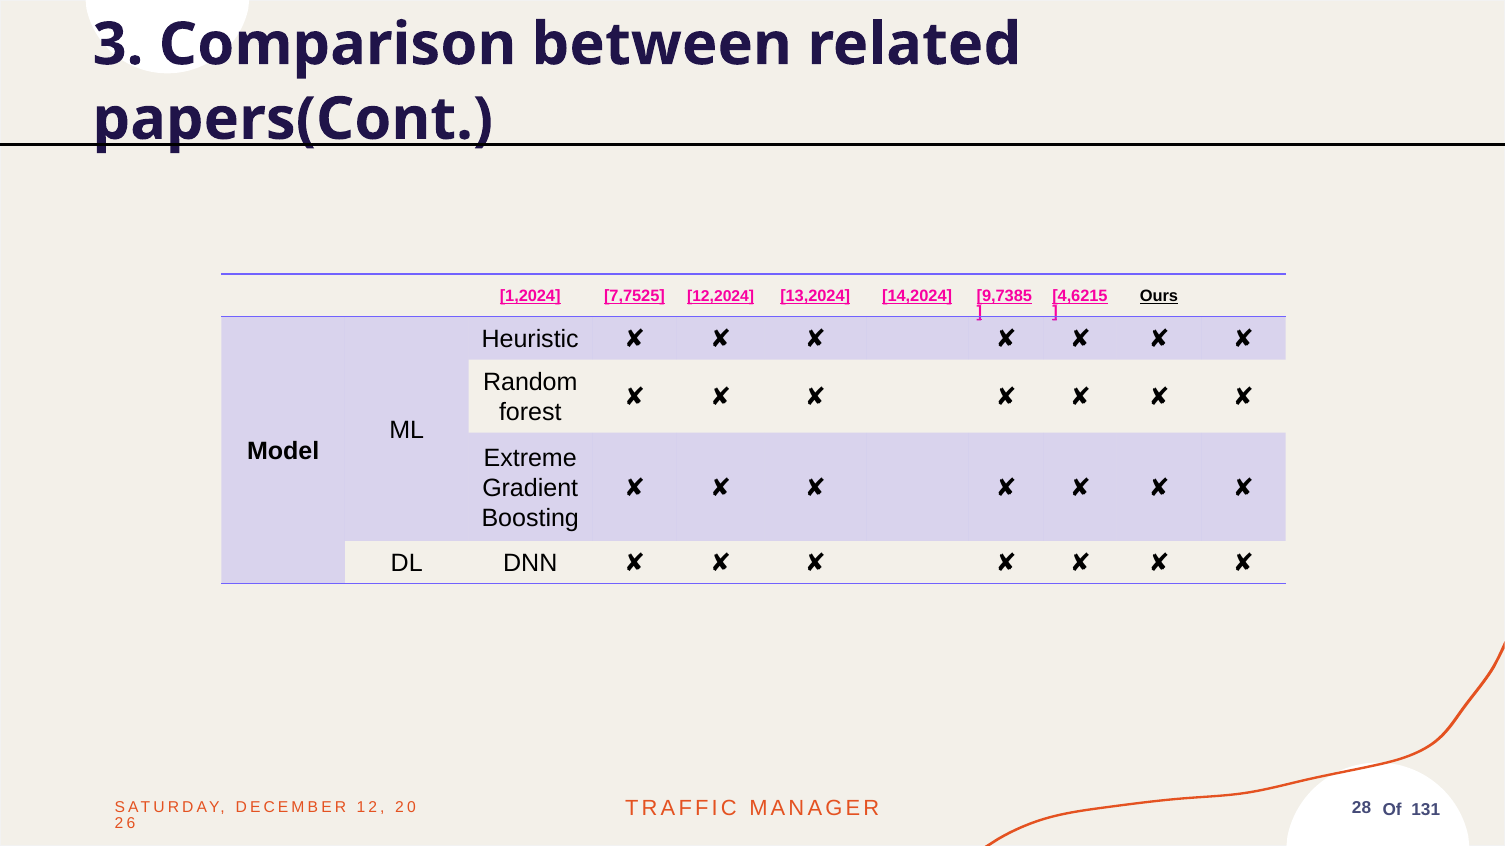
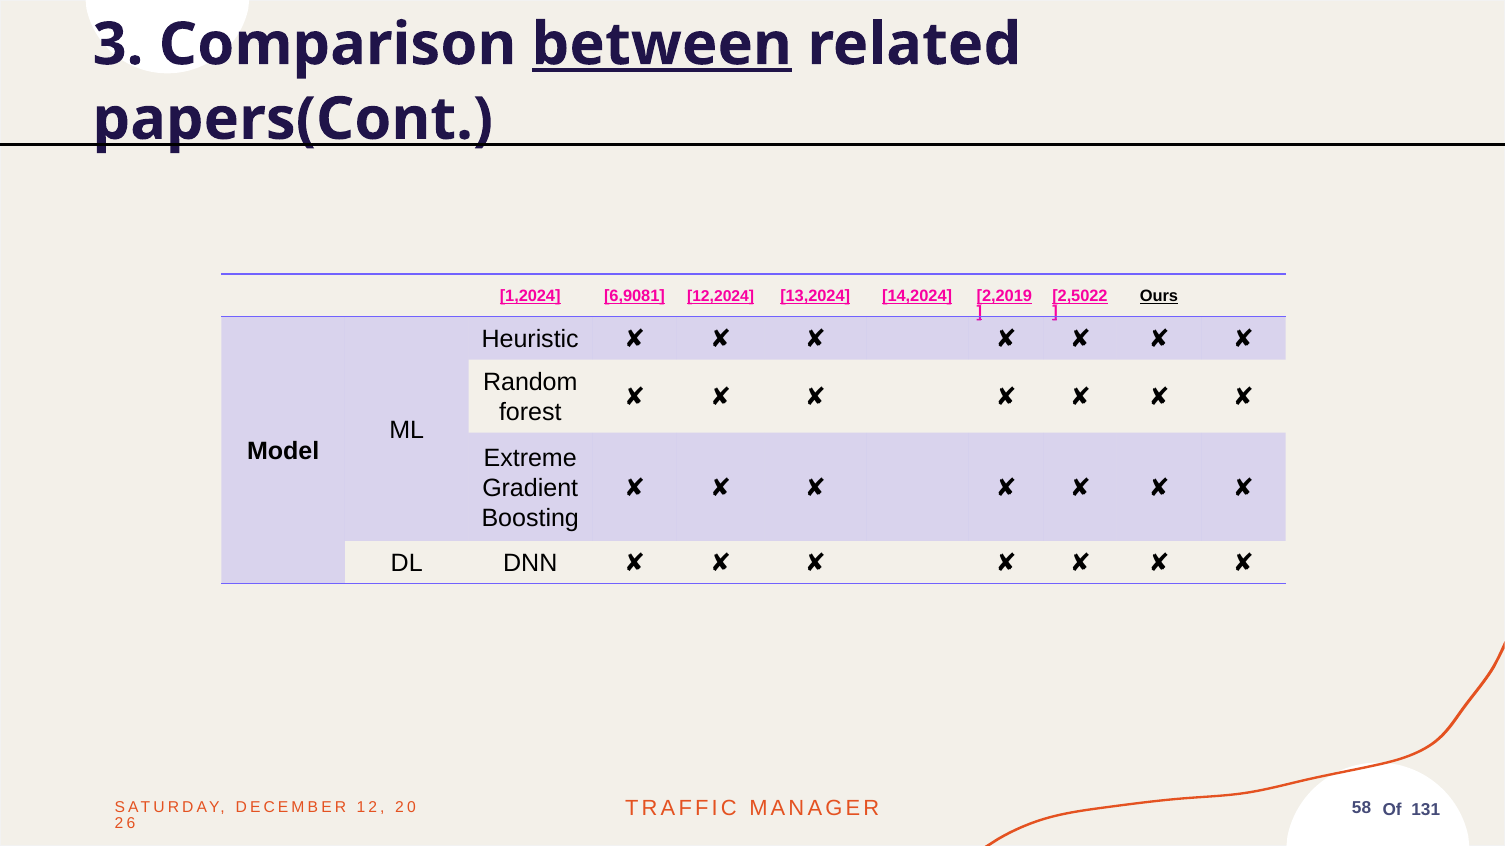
between underline: none -> present (662, 45)
7,7525: 7,7525 -> 6,9081 (634, 296)
9,7385: 9,7385 -> 2,2019 (1004, 296)
4,6215: 4,6215 -> 2,5022 (1080, 296)
28: 28 -> 58 (1362, 808)
